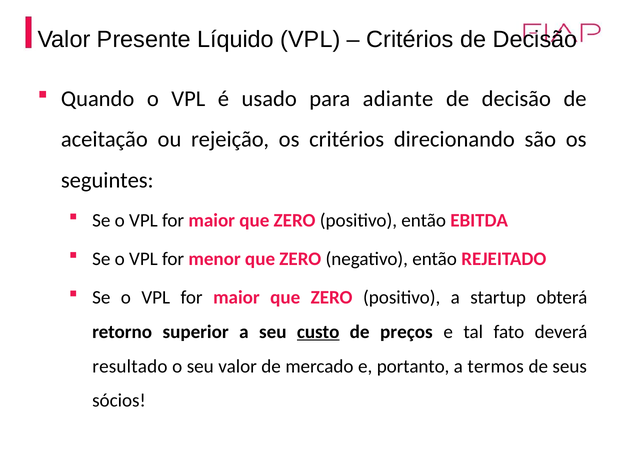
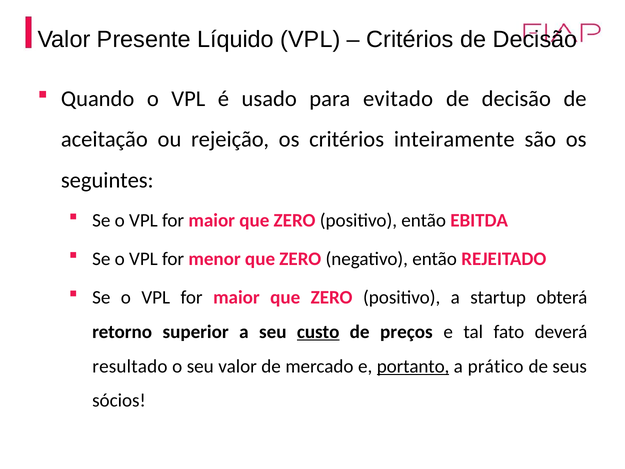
adiante: adiante -> evitado (398, 99)
direcionando: direcionando -> inteiramente (454, 139)
portanto underline: none -> present (413, 366)
termos: termos -> prático (496, 366)
